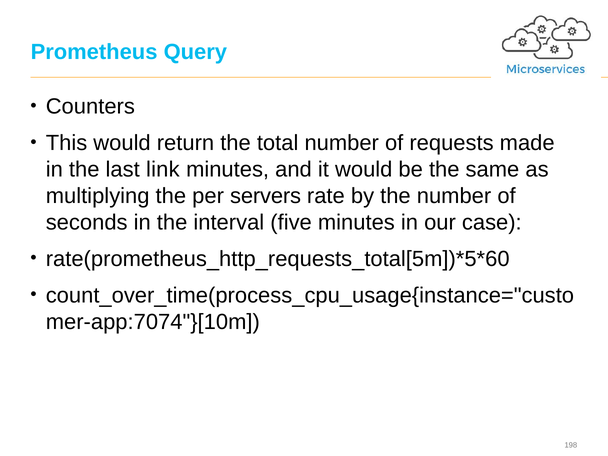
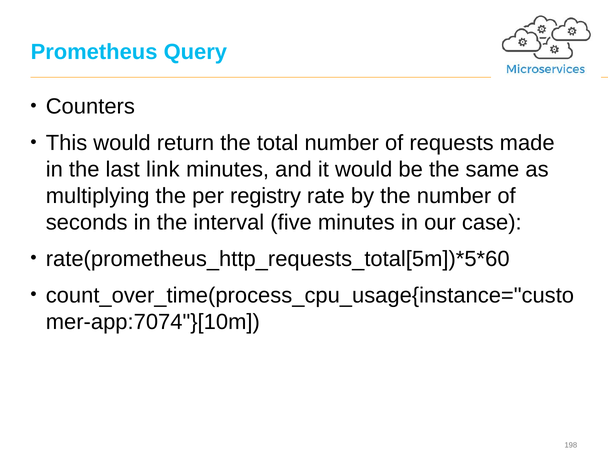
servers: servers -> registry (266, 196)
